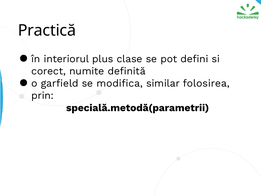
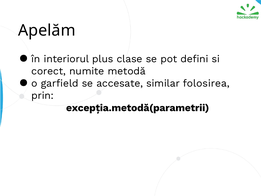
Practică: Practică -> Apelăm (47, 30)
definită: definită -> metodă (127, 71)
modifica: modifica -> accesate (120, 83)
specială.metodă(parametrii: specială.metodă(parametrii -> excepția.metodă(parametrii (138, 108)
